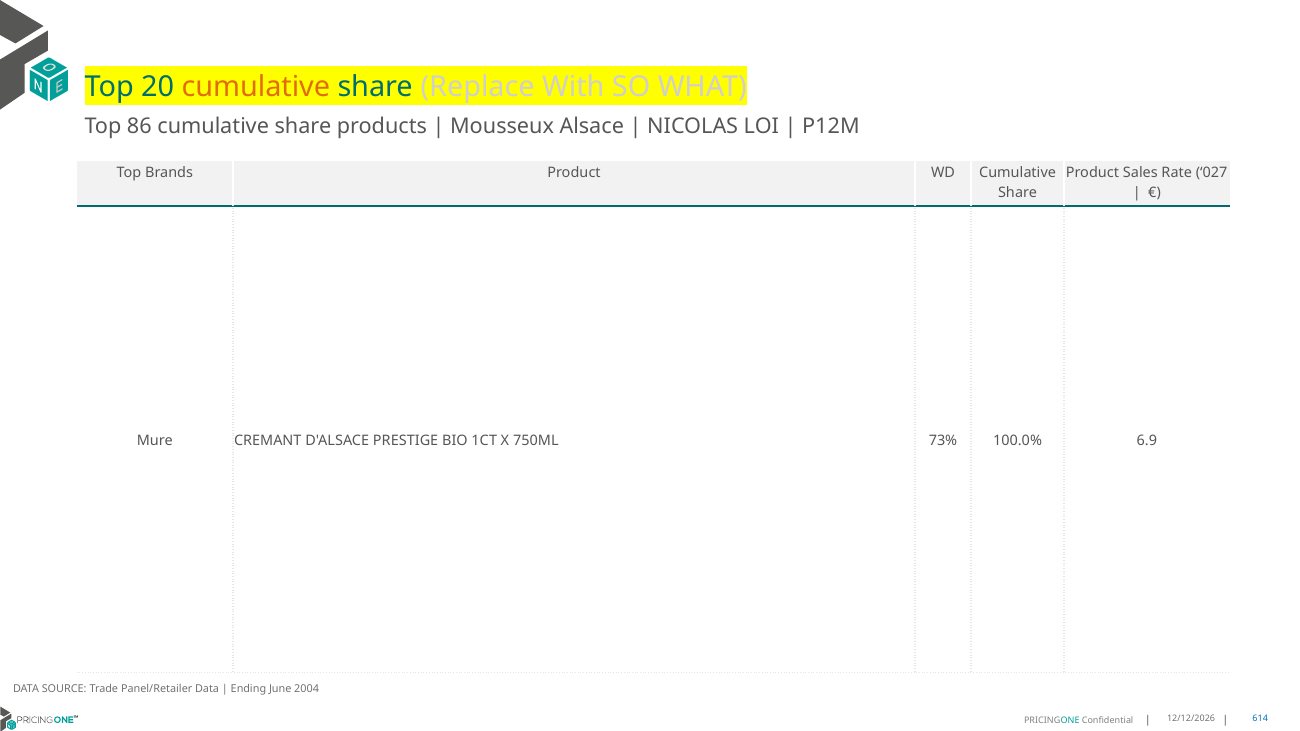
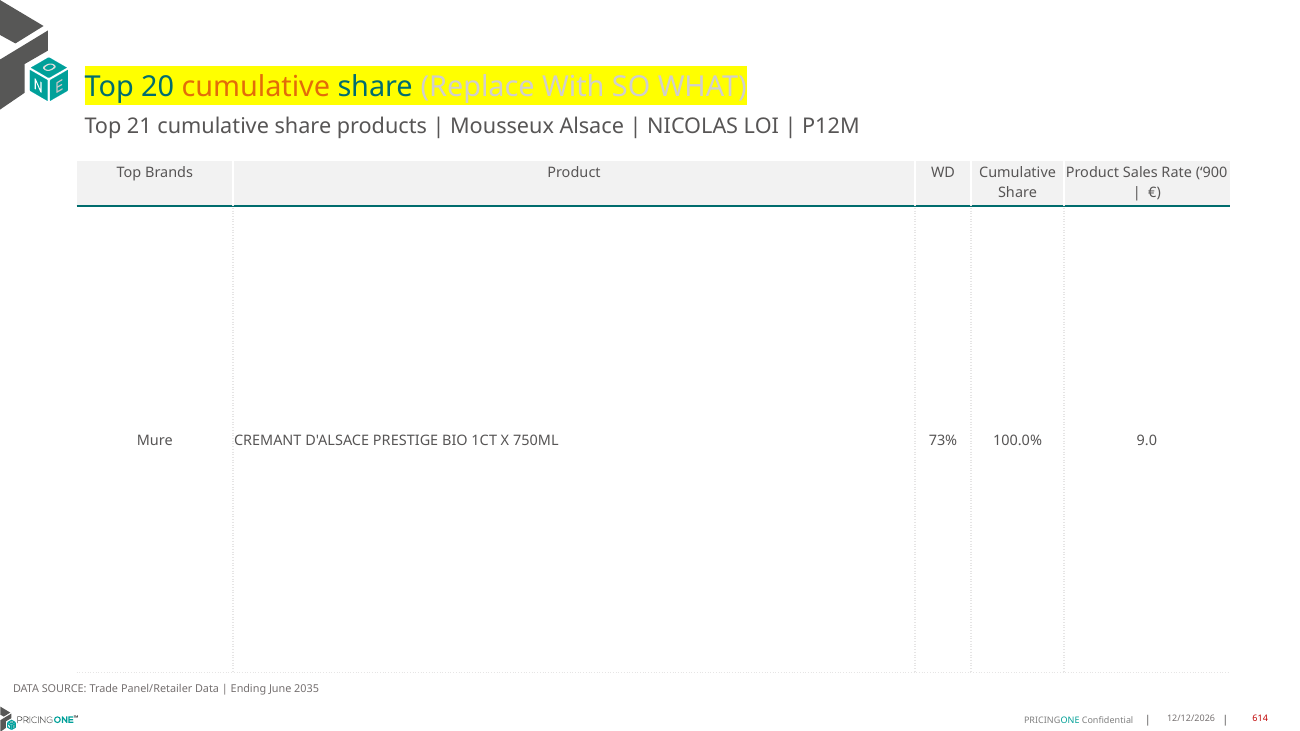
86: 86 -> 21 (139, 127)
027: 027 -> 900 (1212, 173)
6.9: 6.9 -> 9.0 (1147, 441)
2004: 2004 -> 2035 (307, 689)
614 colour: blue -> red (1260, 719)
